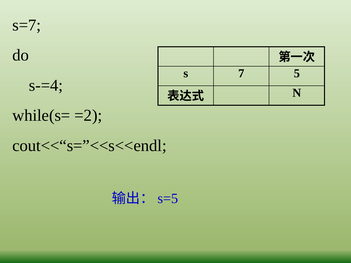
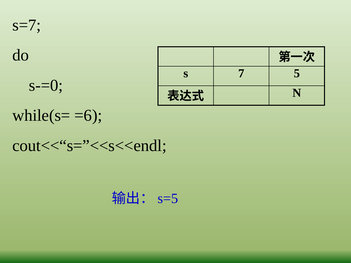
s-=4: s-=4 -> s-=0 (46, 85)
=2: =2 -> =6 (88, 116)
